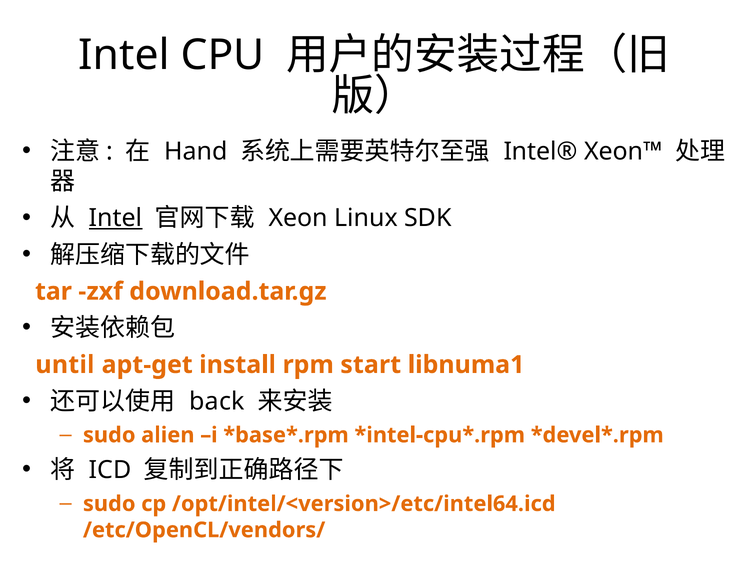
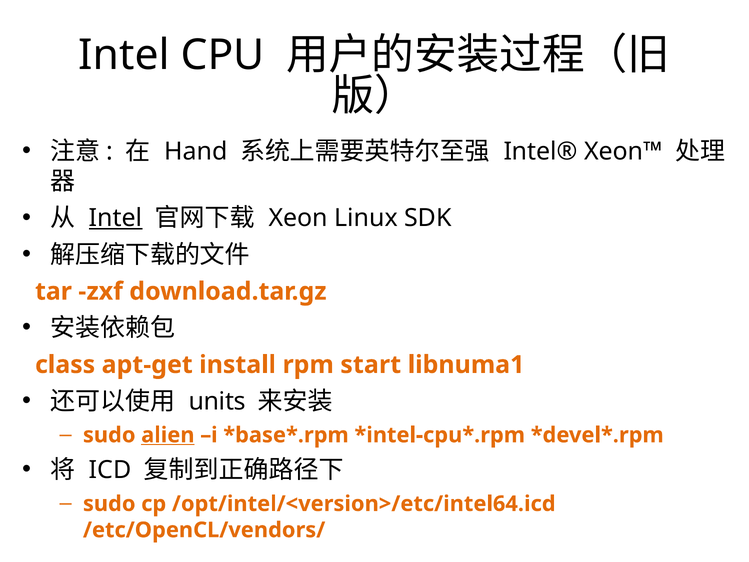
until: until -> class (65, 365)
back: back -> units (217, 401)
alien underline: none -> present (168, 435)
